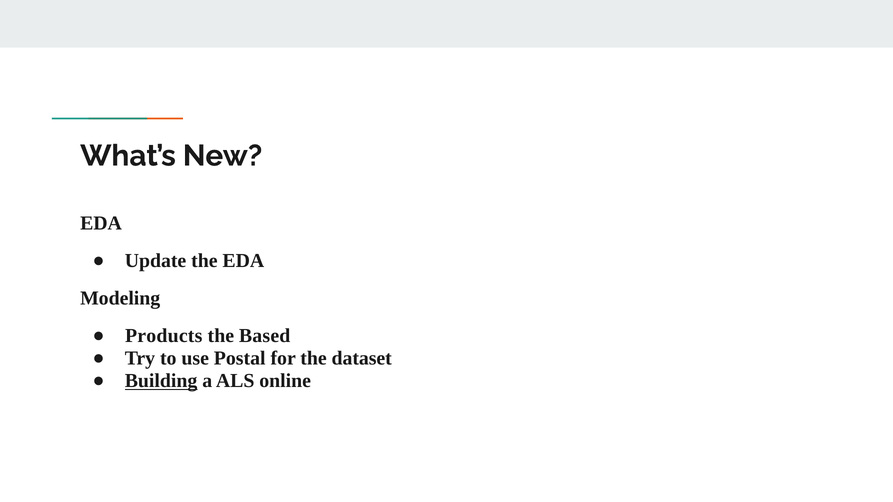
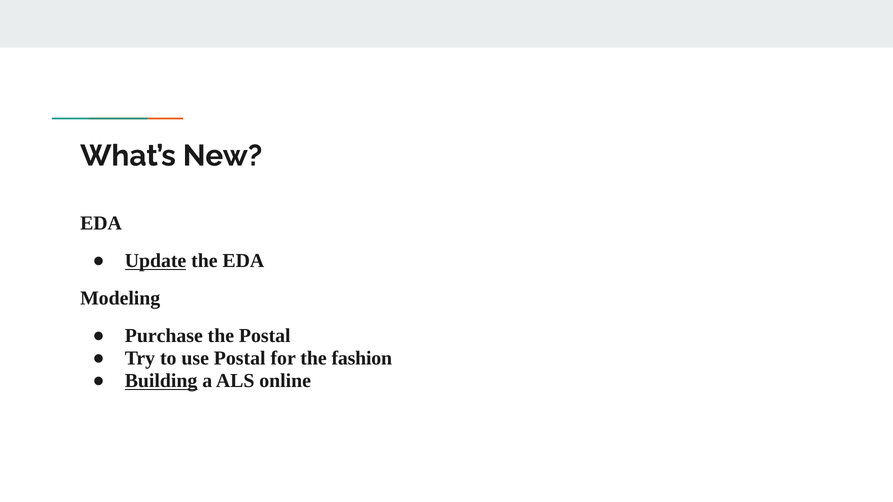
Update underline: none -> present (156, 261)
Products: Products -> Purchase (164, 336)
the Based: Based -> Postal (265, 336)
dataset: dataset -> fashion (362, 359)
